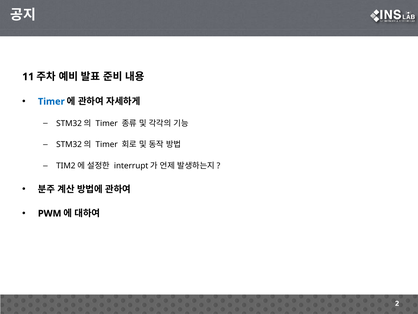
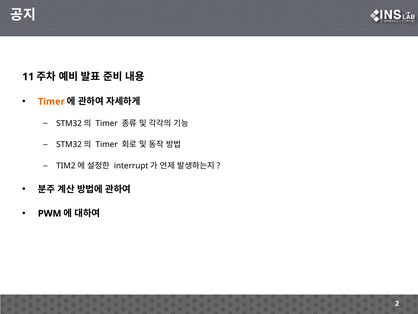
Timer colour: blue -> orange (51, 101)
